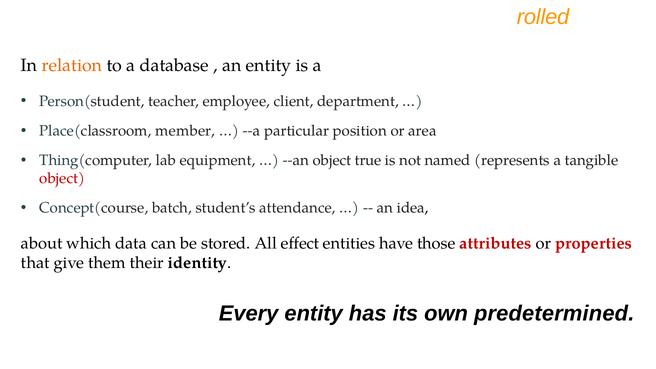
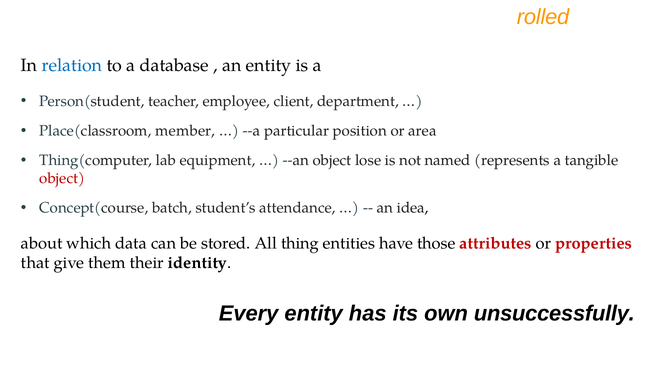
relation colour: orange -> blue (72, 65)
true: true -> lose (368, 160)
effect: effect -> thing (300, 243)
predetermined: predetermined -> unsuccessfully (554, 314)
